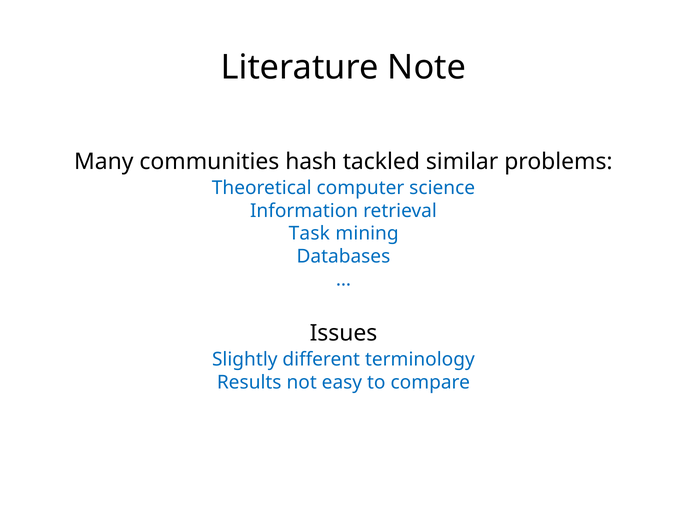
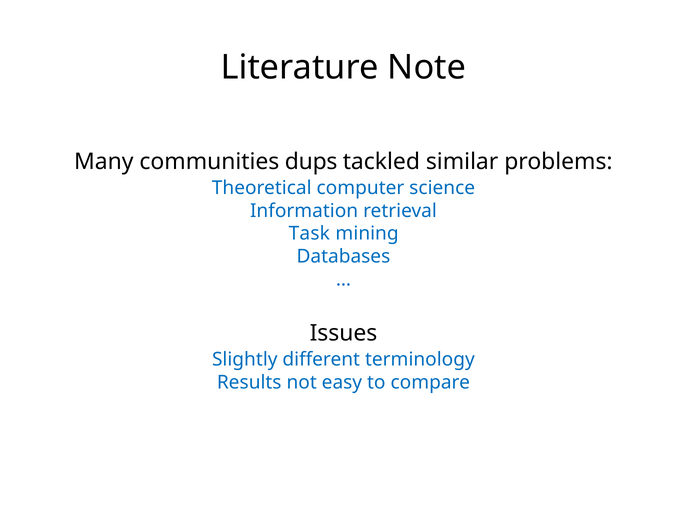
hash: hash -> dups (311, 162)
